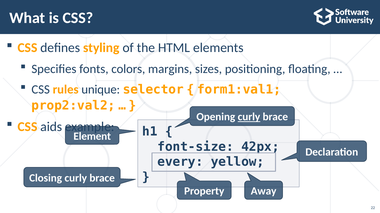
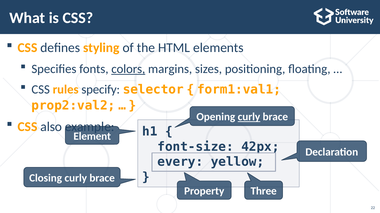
colors underline: none -> present (128, 69)
unique: unique -> specify (101, 90)
aids: aids -> also (51, 127)
Away: Away -> Three (264, 192)
